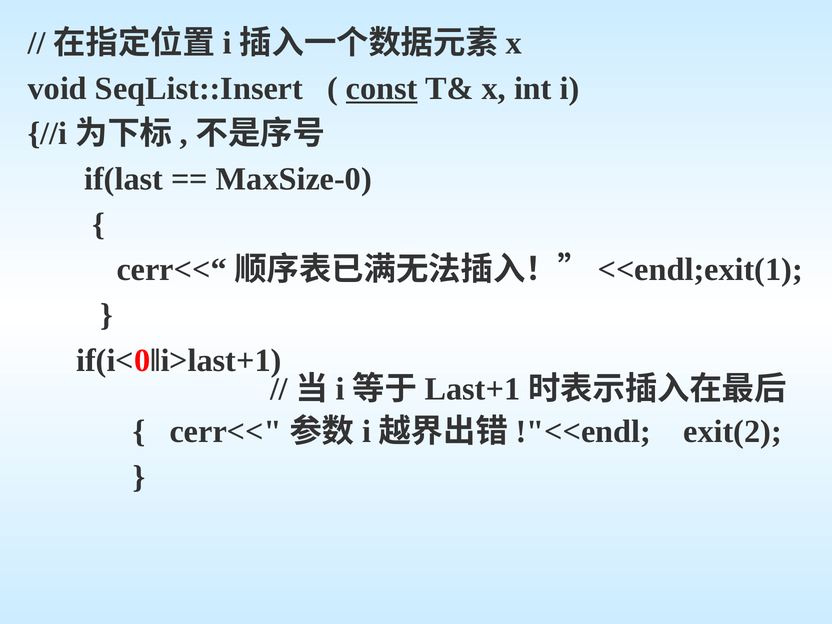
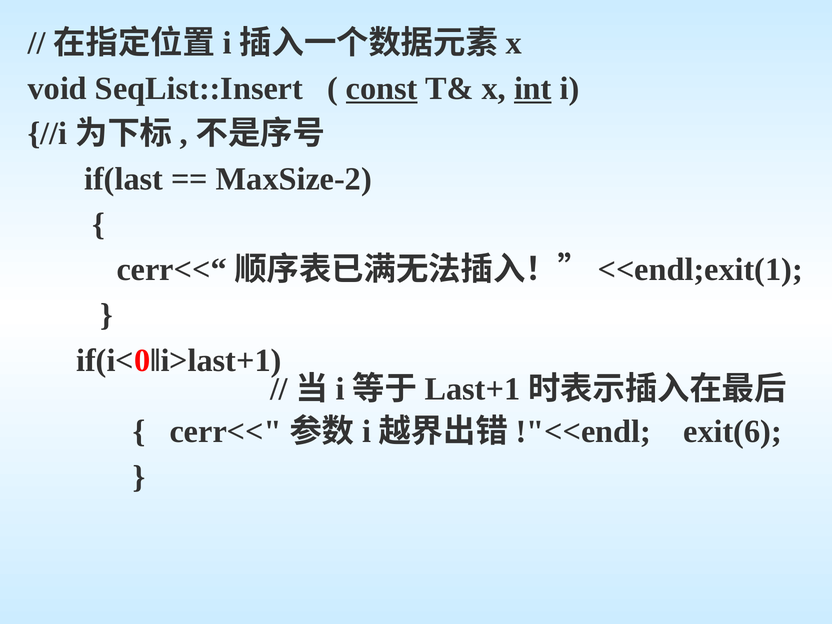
int underline: none -> present (533, 88)
MaxSize-0: MaxSize-0 -> MaxSize-2 (294, 179)
exit(2: exit(2 -> exit(6 (733, 432)
